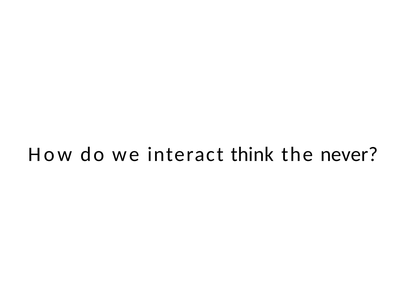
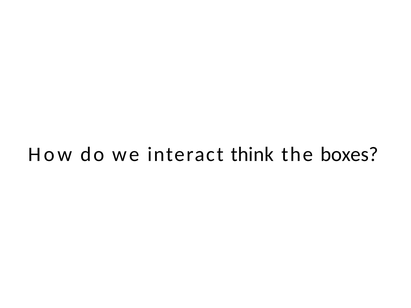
never: never -> boxes (349, 155)
